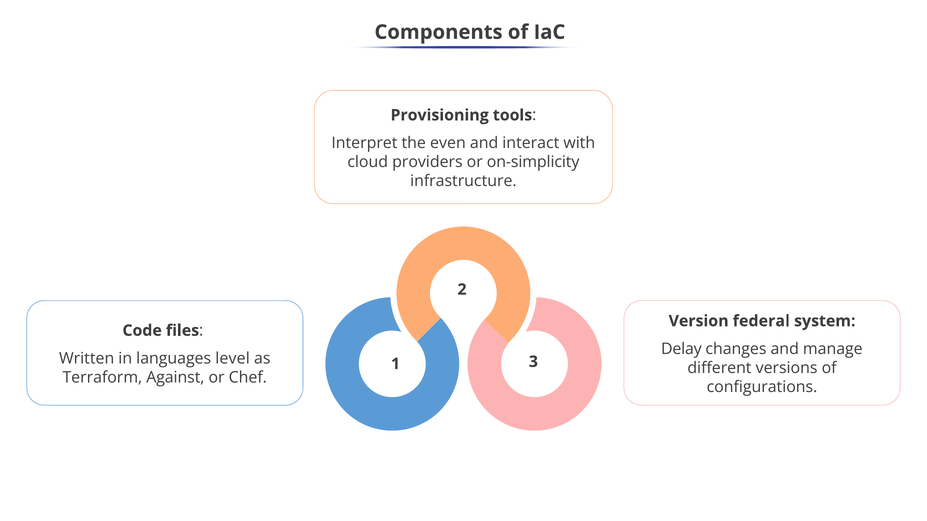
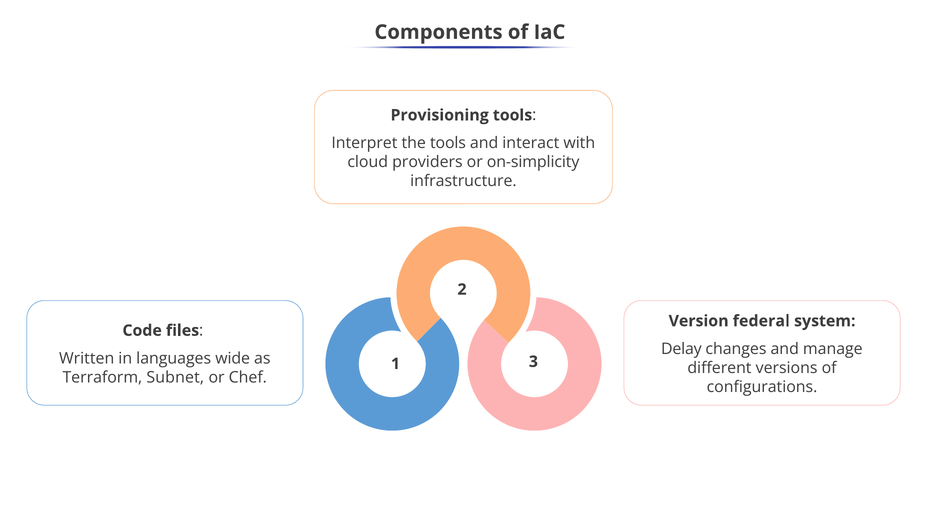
the even: even -> tools (448, 143)
level: level -> wide (233, 359)
Against: Against -> Subnet (175, 378)
